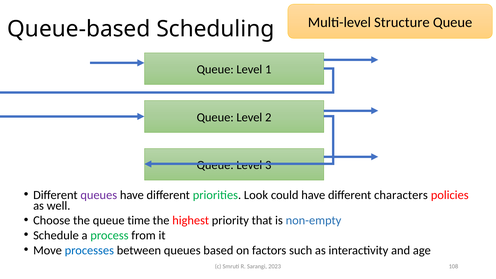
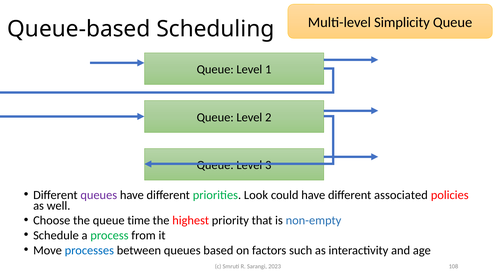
Structure: Structure -> Simplicity (402, 22)
characters: characters -> associated (401, 195)
